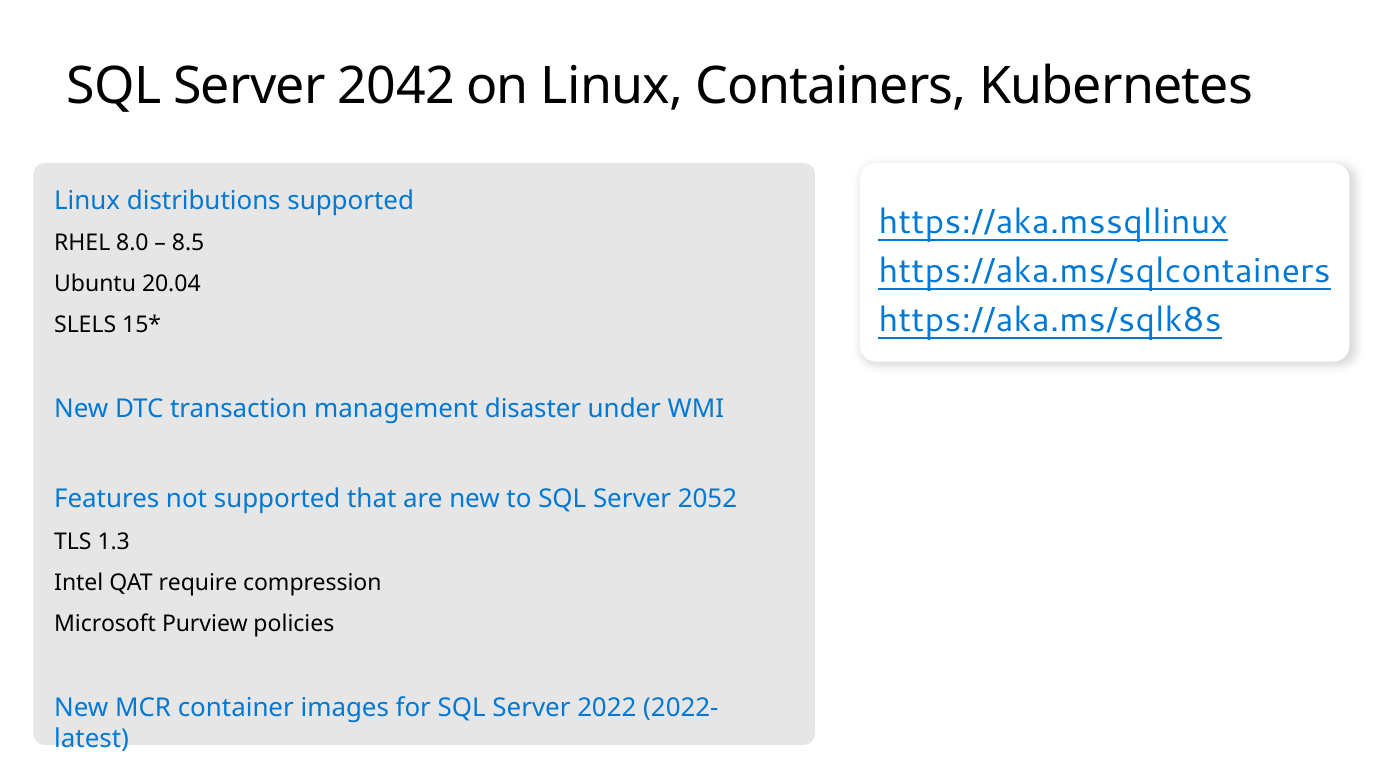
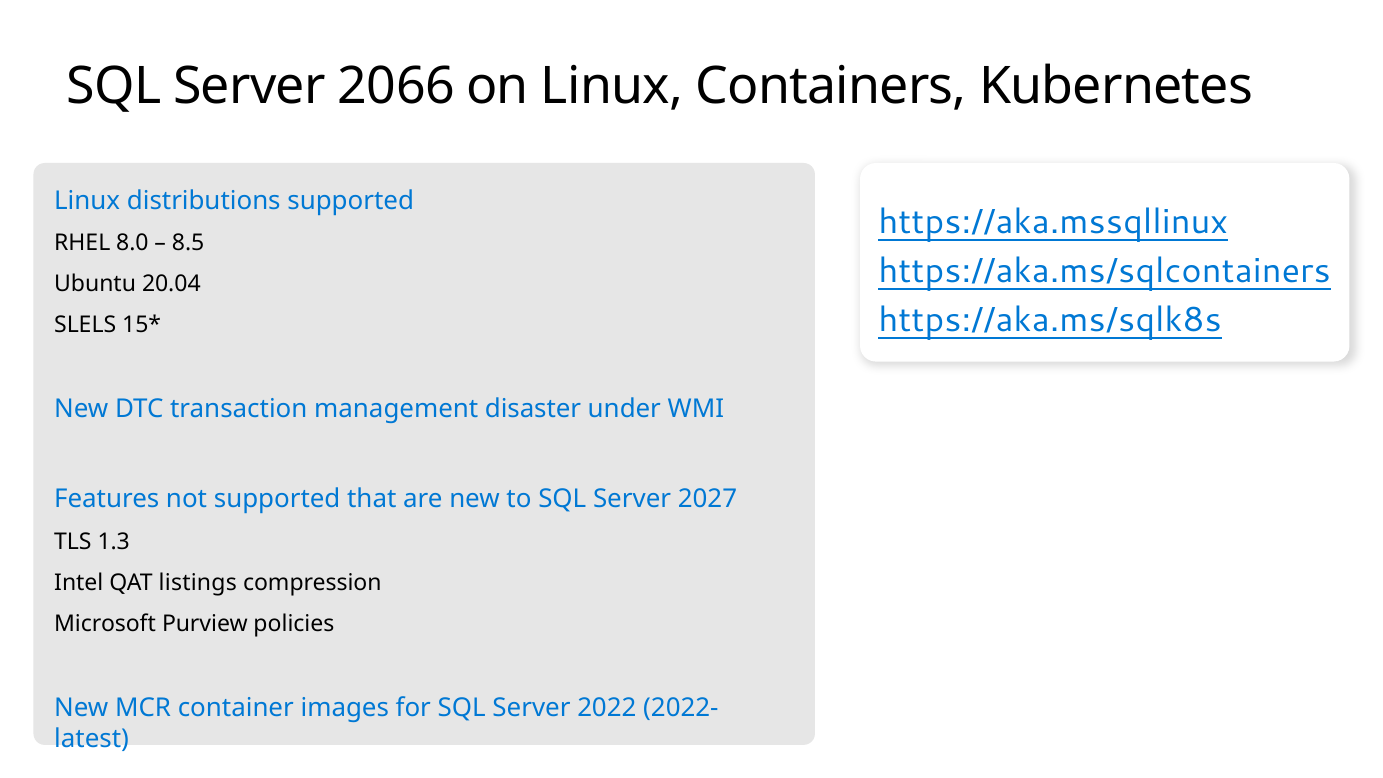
2042: 2042 -> 2066 (396, 87)
2052: 2052 -> 2027 (707, 499)
require: require -> listings (198, 583)
